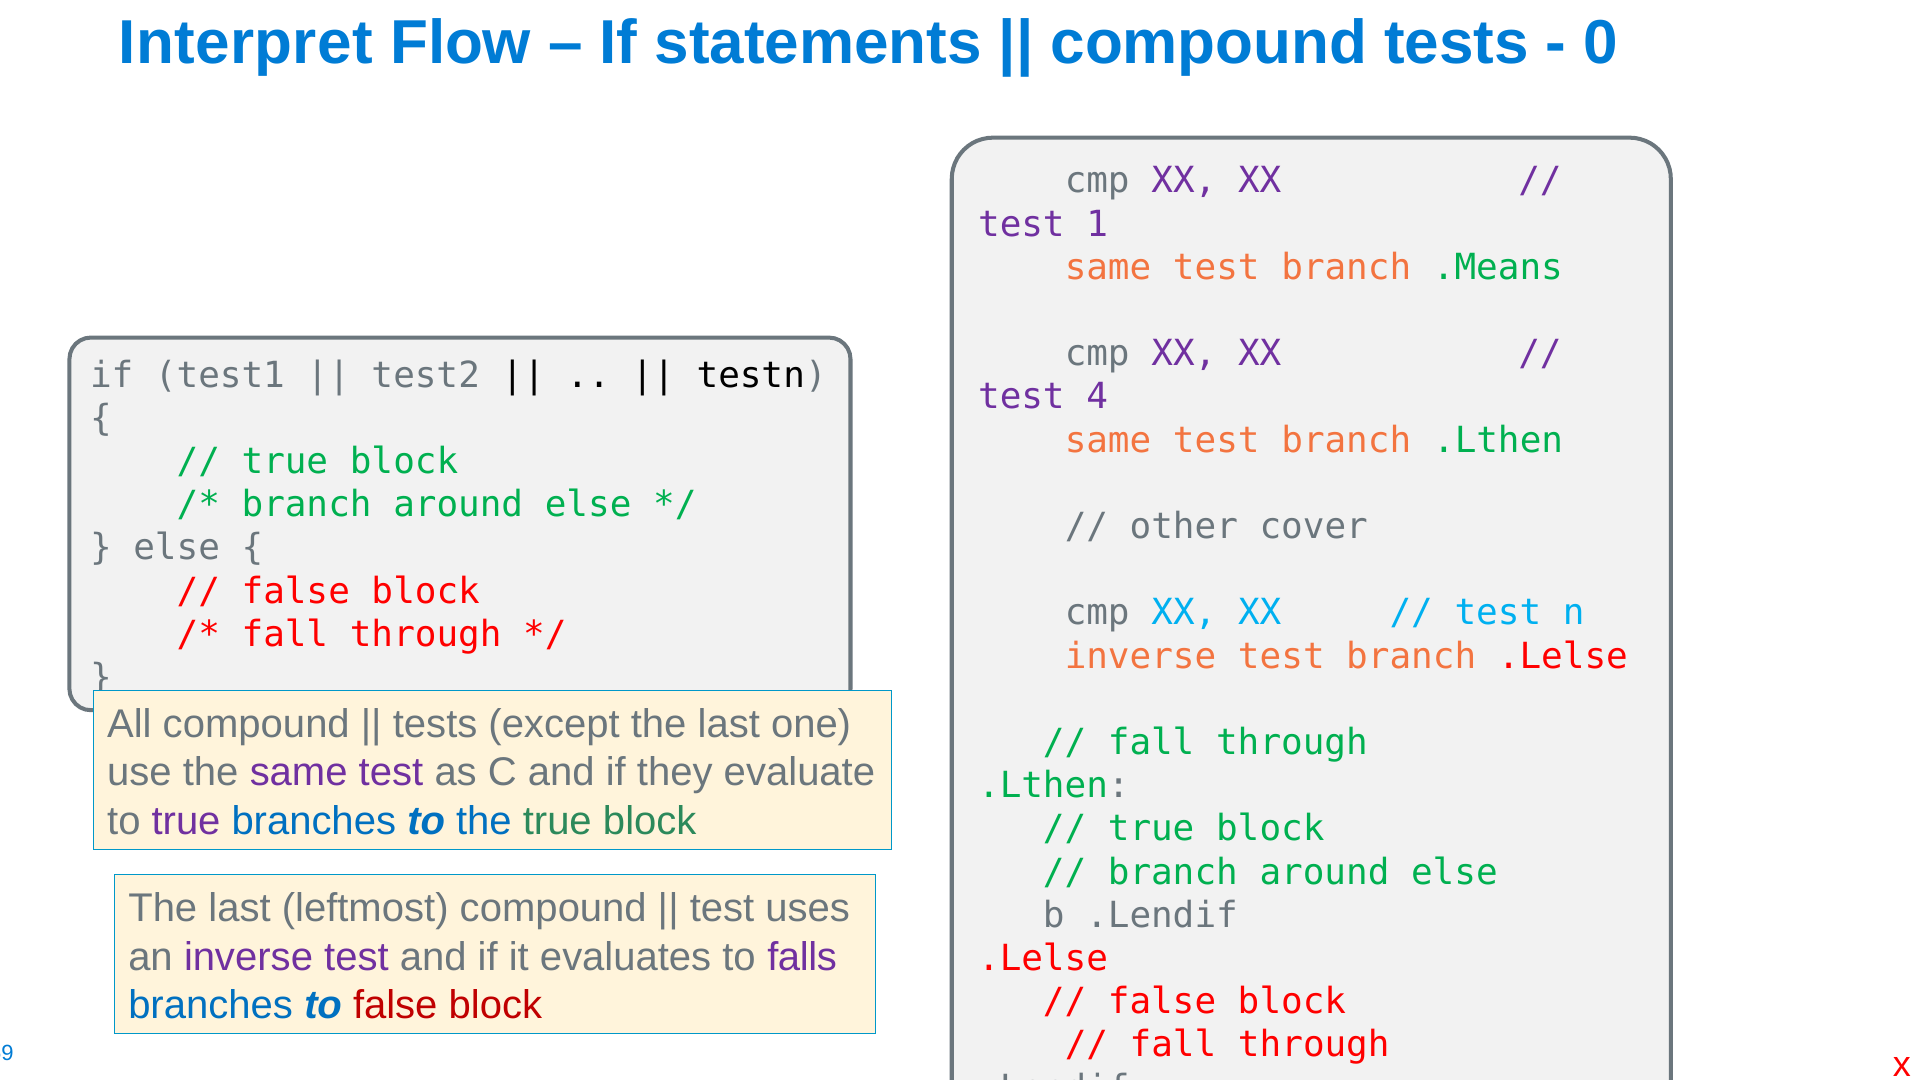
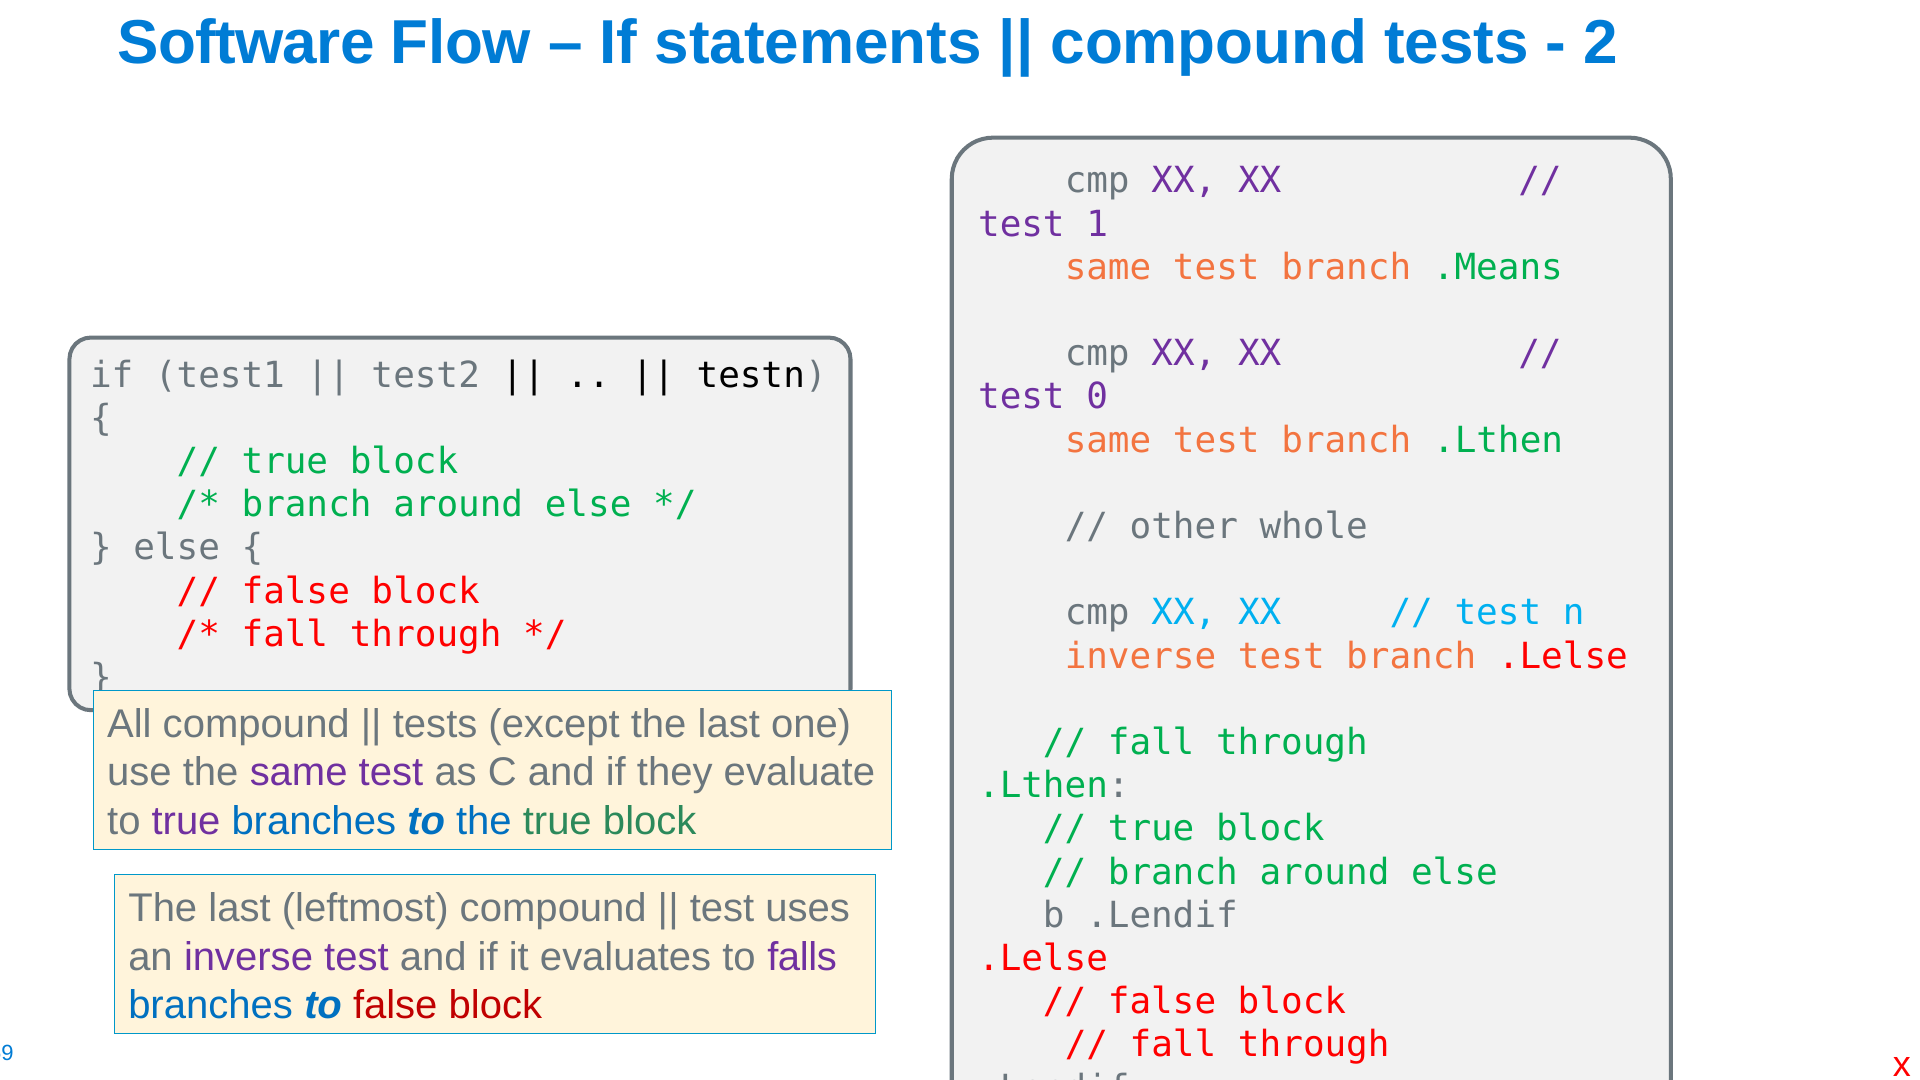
Interpret: Interpret -> Software (246, 43)
0: 0 -> 2 (1601, 43)
4: 4 -> 0 (1097, 397)
cover: cover -> whole (1314, 527)
